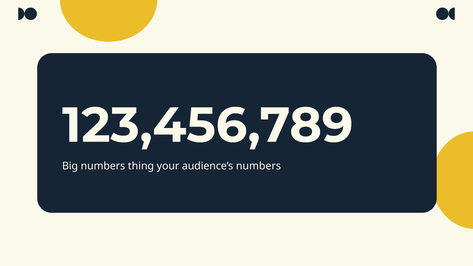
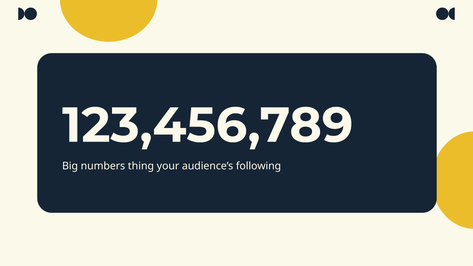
audience’s numbers: numbers -> following (259, 166)
